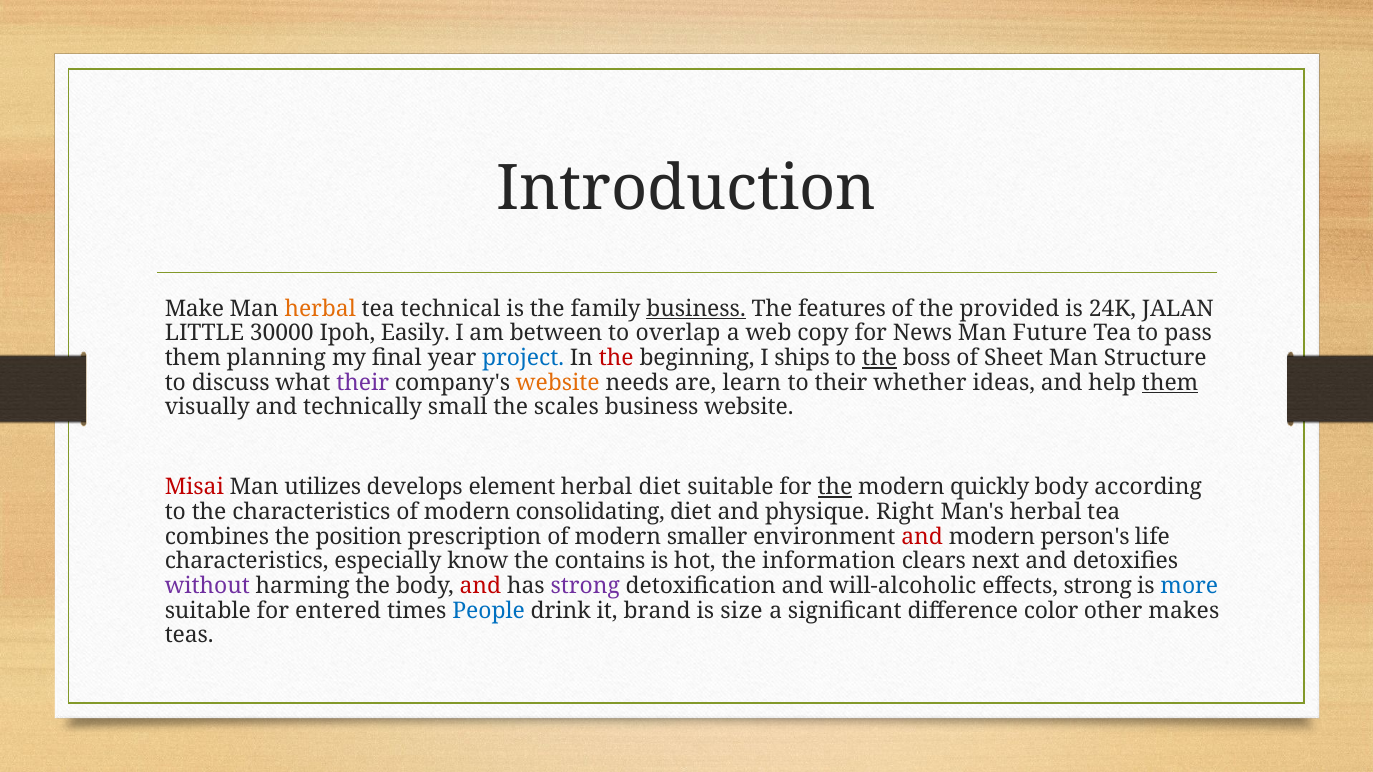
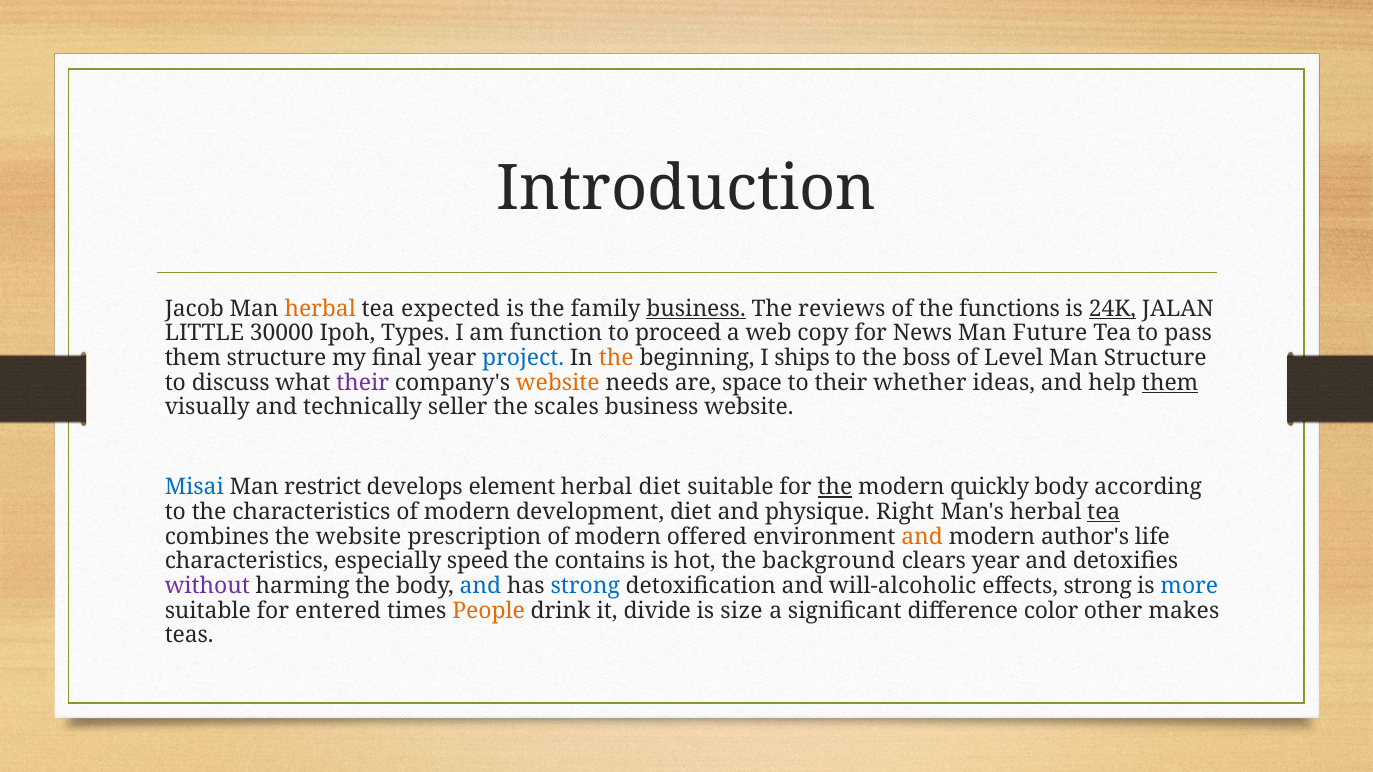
Make: Make -> Jacob (194, 309)
technical: technical -> expected (450, 309)
features: features -> reviews (842, 309)
provided: provided -> functions (1010, 309)
24K underline: none -> present (1112, 309)
Easily: Easily -> Types (415, 333)
between: between -> function (556, 333)
overlap: overlap -> proceed (678, 333)
them planning: planning -> structure (277, 358)
the colour: red -> orange (616, 358)
the underline: present -> none (880, 358)
Sheet: Sheet -> Level (1014, 358)
learn: learn -> space (752, 383)
small: small -> seller (458, 408)
Misai colour: red -> blue (194, 487)
utilizes: utilizes -> restrict (323, 487)
consolidating: consolidating -> development (590, 512)
tea underline: none -> present (1104, 512)
the position: position -> website (359, 537)
smaller: smaller -> offered (707, 537)
and colour: red -> orange (922, 537)
person's: person's -> author's (1085, 537)
know: know -> speed (478, 561)
information: information -> background (829, 561)
clears next: next -> year (996, 561)
and colour: red -> blue (480, 586)
strong colour: purple -> blue (585, 586)
People colour: blue -> orange (489, 611)
brand: brand -> divide (657, 611)
